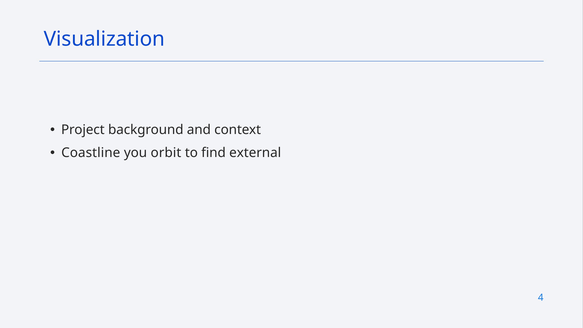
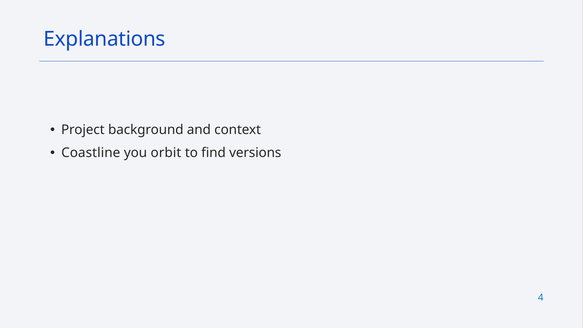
Visualization: Visualization -> Explanations (105, 39)
external: external -> versions (255, 153)
